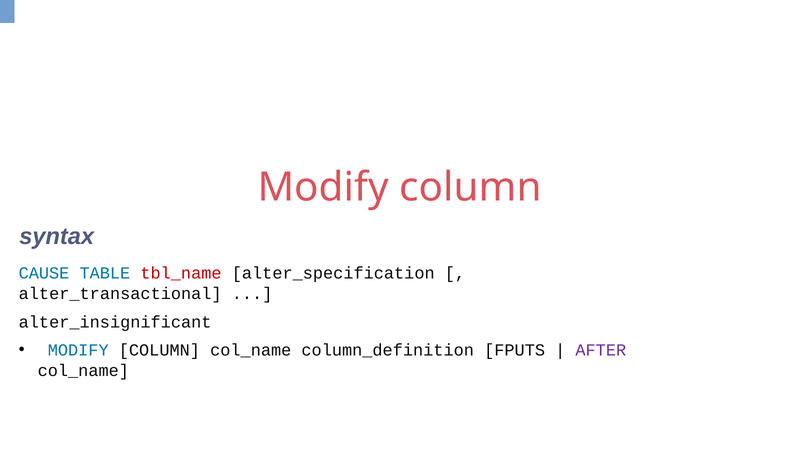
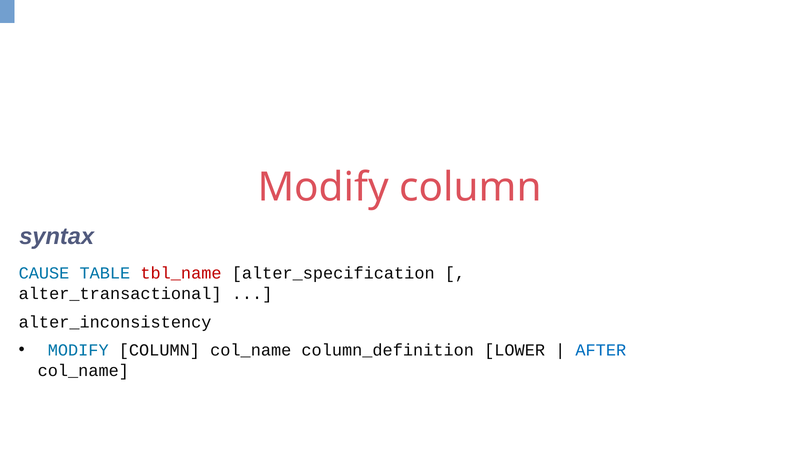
alter_insignificant: alter_insignificant -> alter_inconsistency (115, 322)
FPUTS: FPUTS -> LOWER (515, 350)
AFTER colour: purple -> blue (601, 350)
